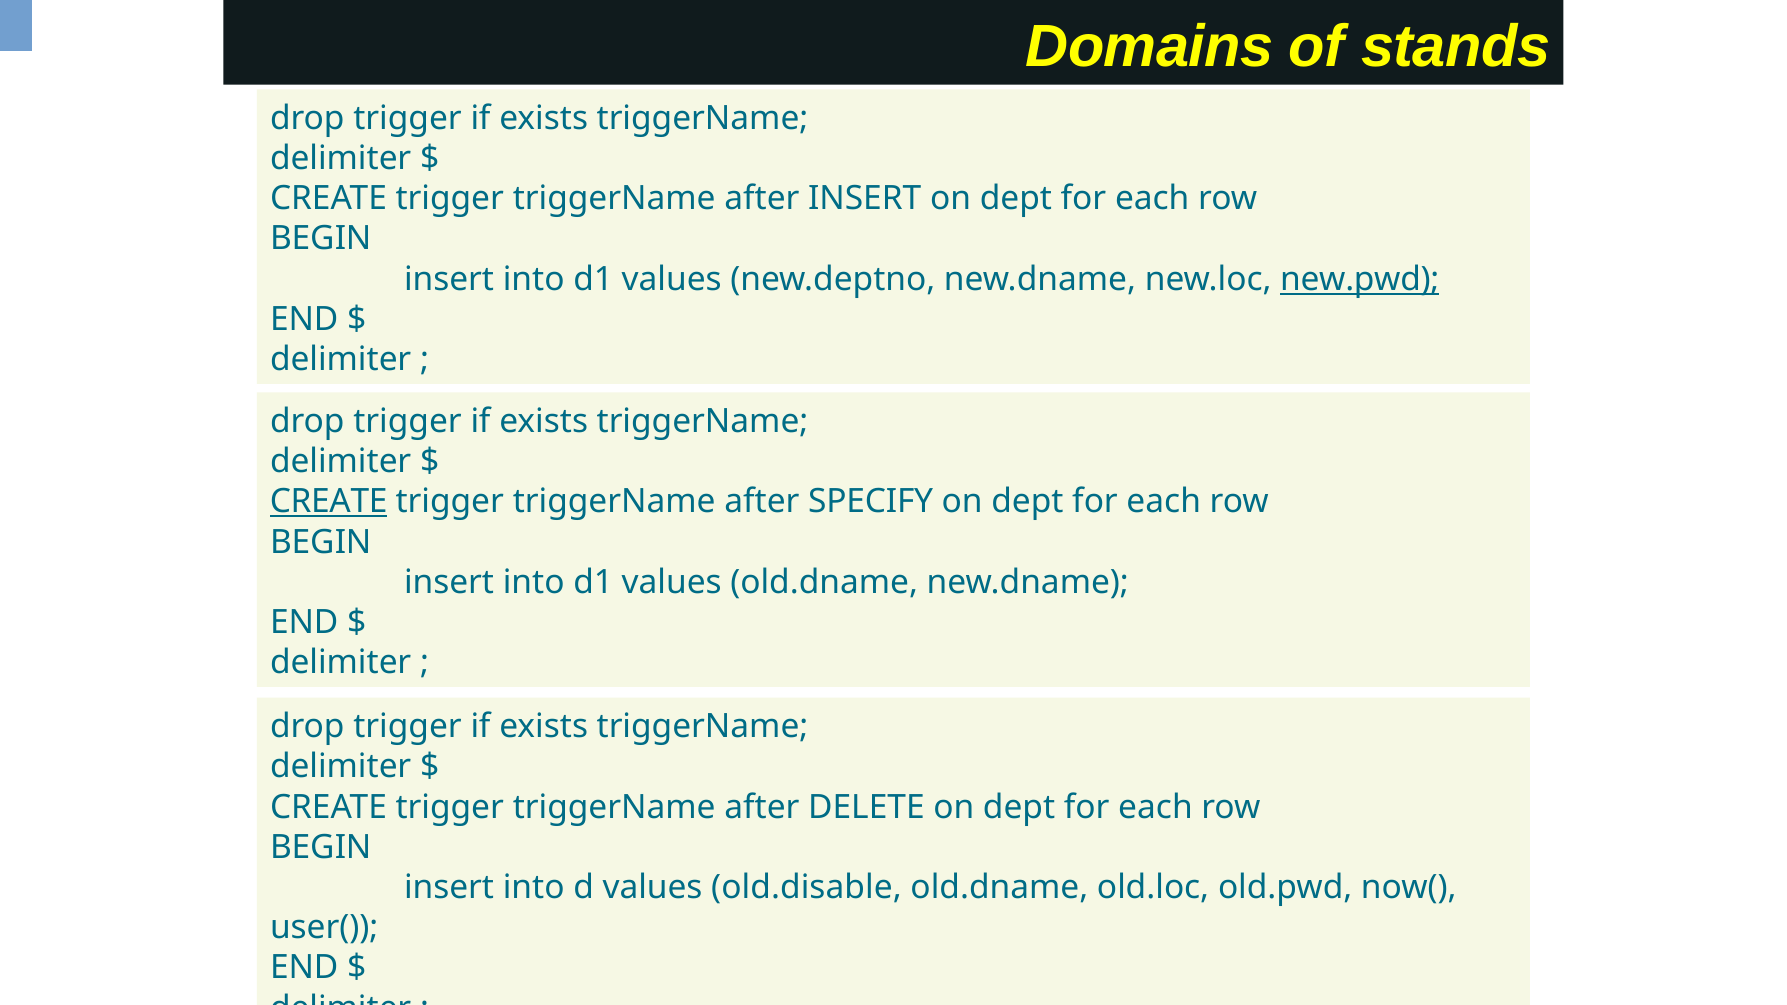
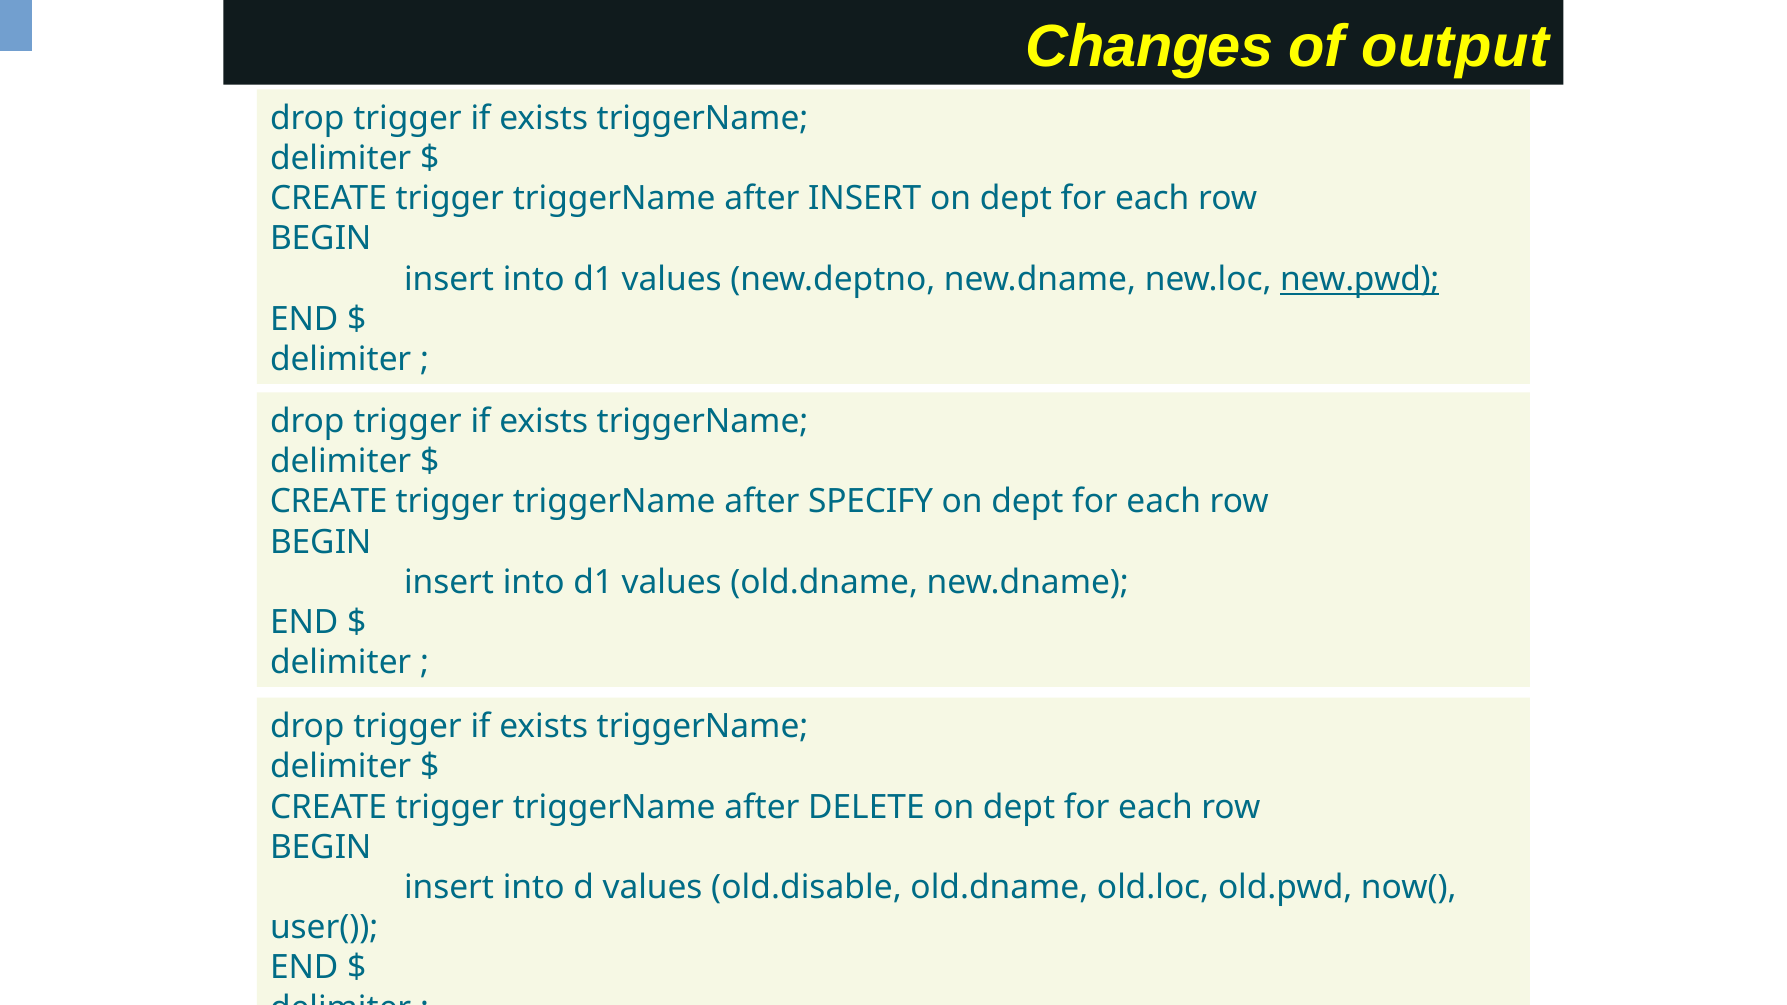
Domains: Domains -> Changes (1150, 47)
stands: stands -> output (1455, 47)
CREATE underline: present -> none (329, 502)
